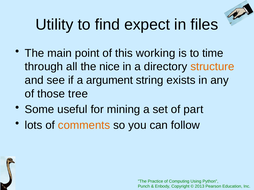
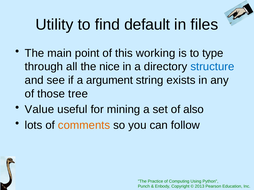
expect: expect -> default (147, 25)
time: time -> type (213, 53)
structure colour: orange -> blue (212, 67)
Some: Some -> Value (39, 110)
part: part -> also (194, 110)
